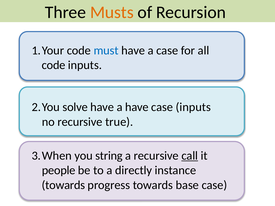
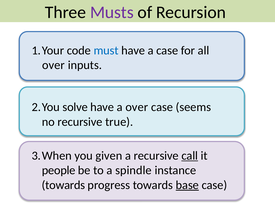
Musts colour: orange -> purple (112, 12)
code: code -> over (53, 65)
a have: have -> over (137, 107)
case inputs: inputs -> seems (193, 107)
string: string -> given (109, 156)
directly: directly -> spindle (133, 171)
base underline: none -> present (187, 185)
